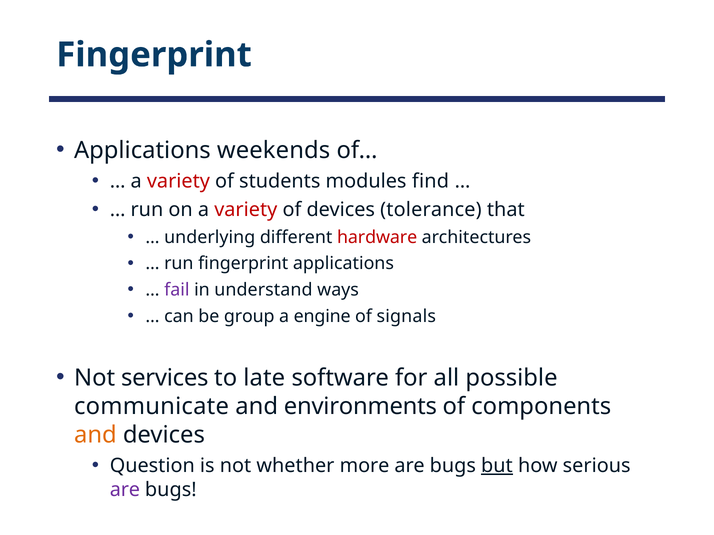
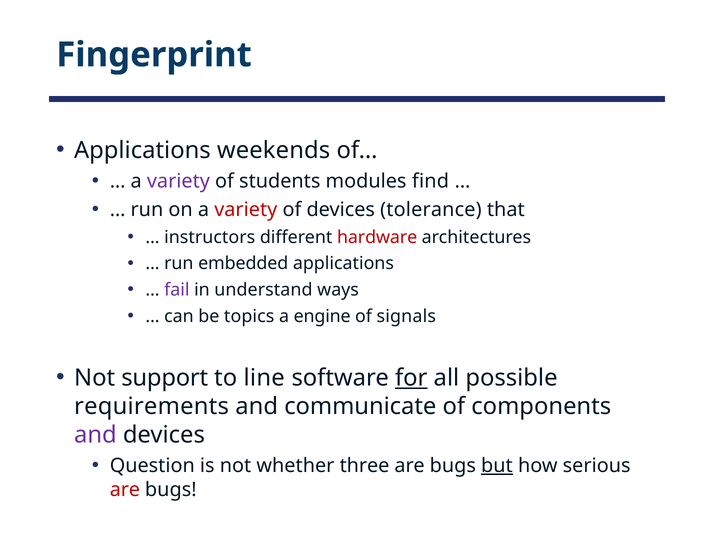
variety colour: red -> purple (178, 181)
underlying: underlying -> instructors (210, 237)
run fingerprint: fingerprint -> embedded (243, 264)
group: group -> topics (249, 317)
services: services -> support (165, 378)
late: late -> line (264, 378)
for underline: none -> present (411, 378)
communicate: communicate -> requirements (152, 407)
environments: environments -> communicate (360, 407)
and colour: orange -> purple (95, 435)
more: more -> three (365, 466)
are colour: purple -> red (125, 490)
